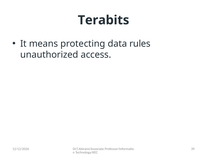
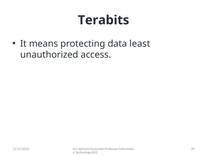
rules: rules -> least (140, 43)
